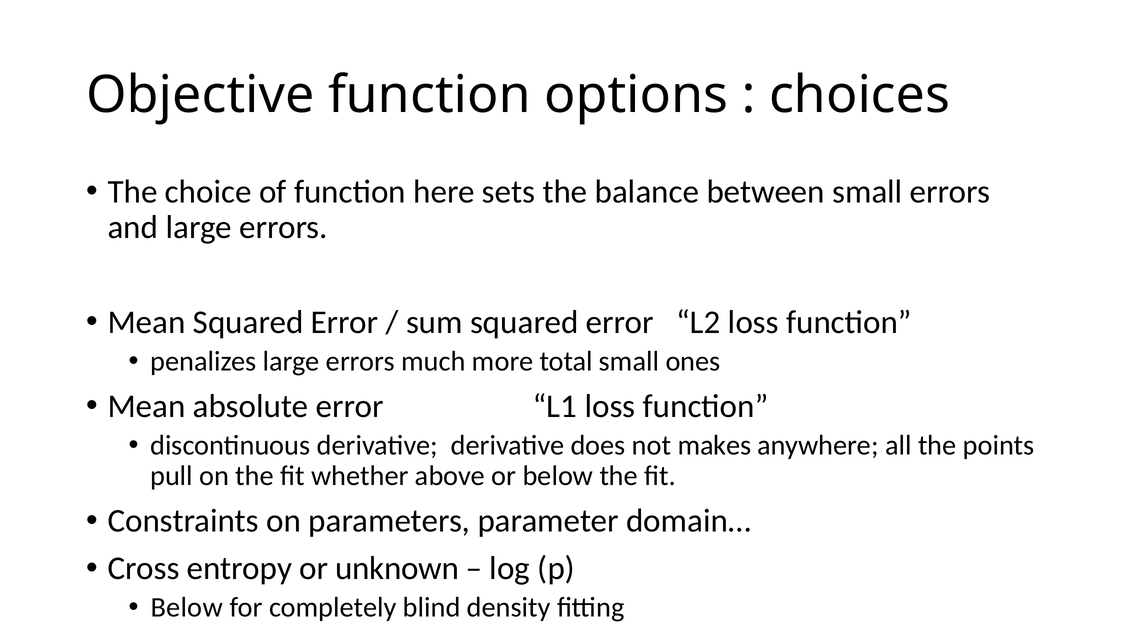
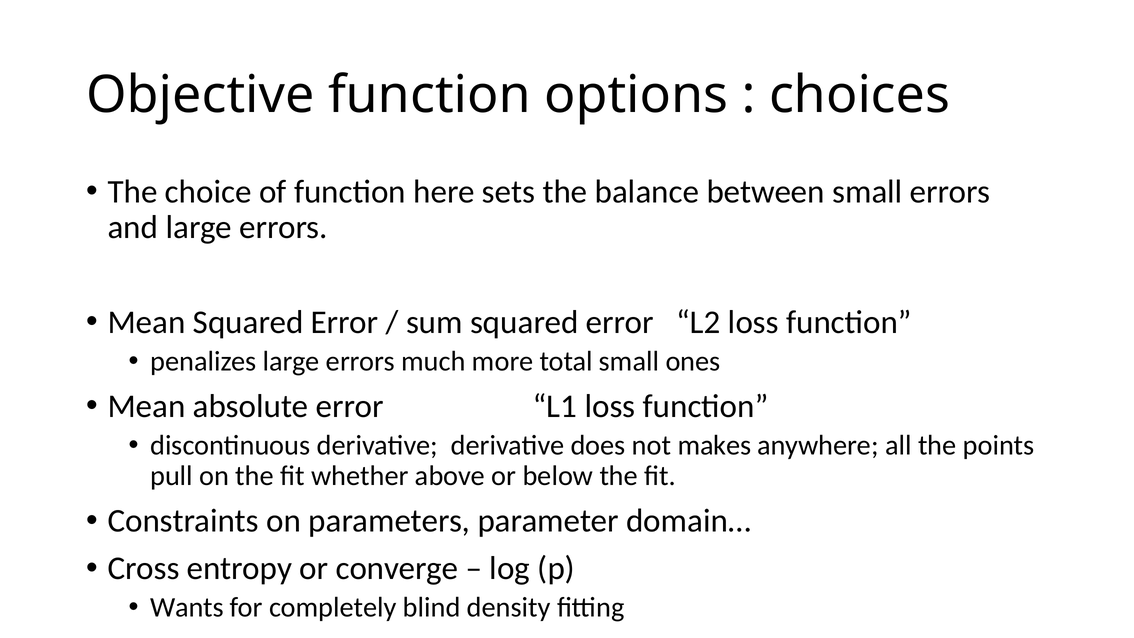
unknown: unknown -> converge (397, 568)
Below: Below -> Wants (187, 607)
